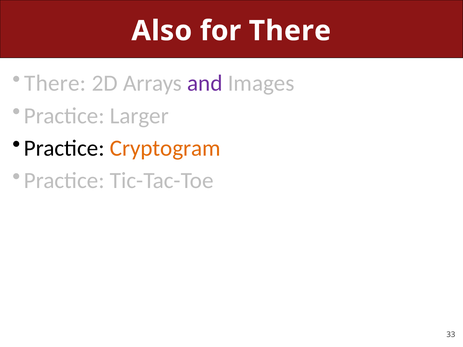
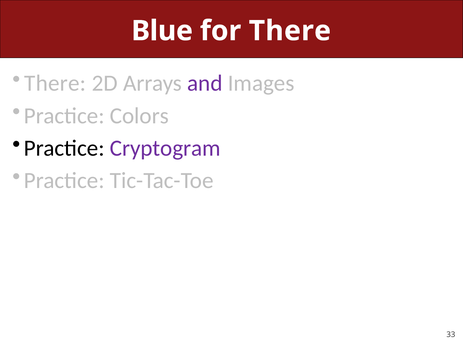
Also: Also -> Blue (162, 31)
Larger: Larger -> Colors (139, 116)
Cryptogram colour: orange -> purple (165, 148)
